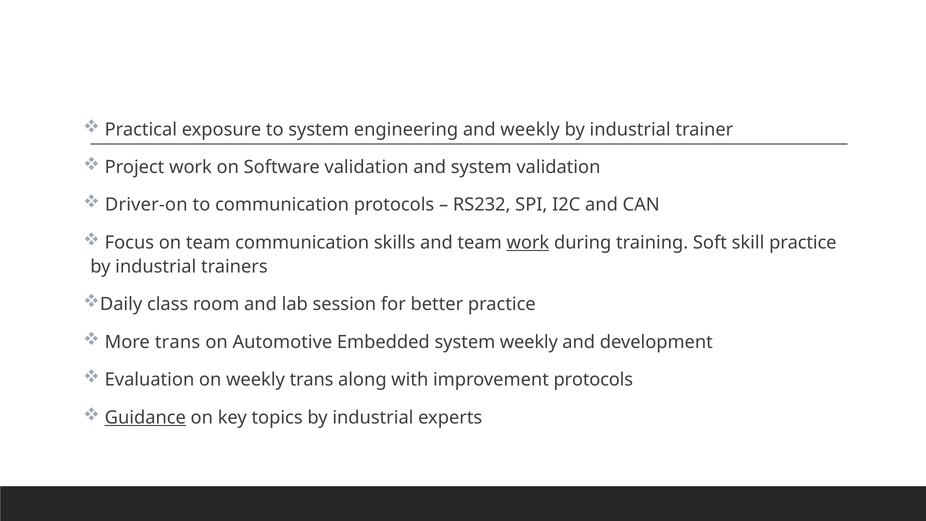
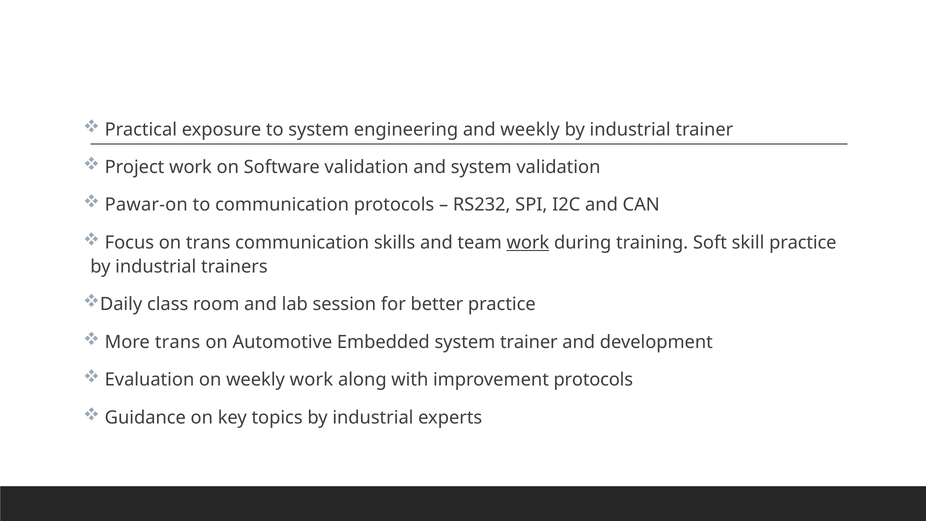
Driver-on: Driver-on -> Pawar-on (146, 205)
on team: team -> trans (208, 242)
system weekly: weekly -> trainer (529, 342)
weekly trans: trans -> work (311, 380)
Guidance underline: present -> none (145, 417)
